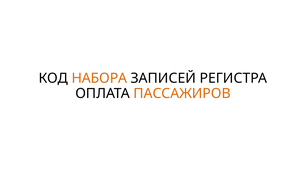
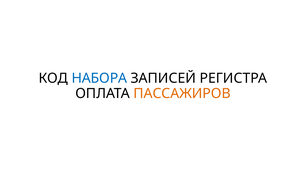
НАБОРА colour: orange -> blue (99, 78)
